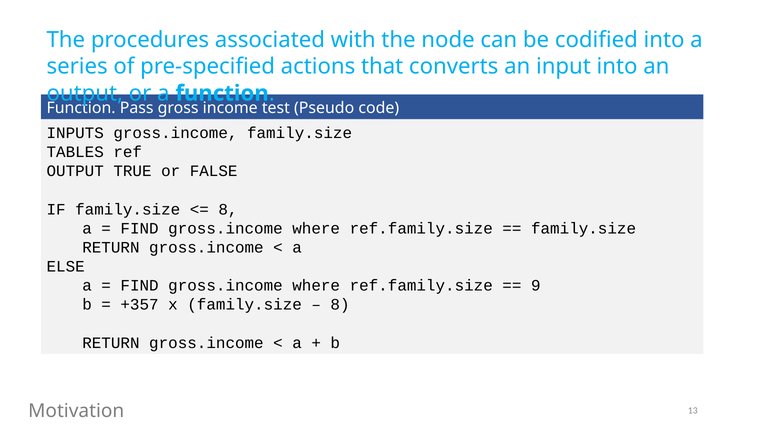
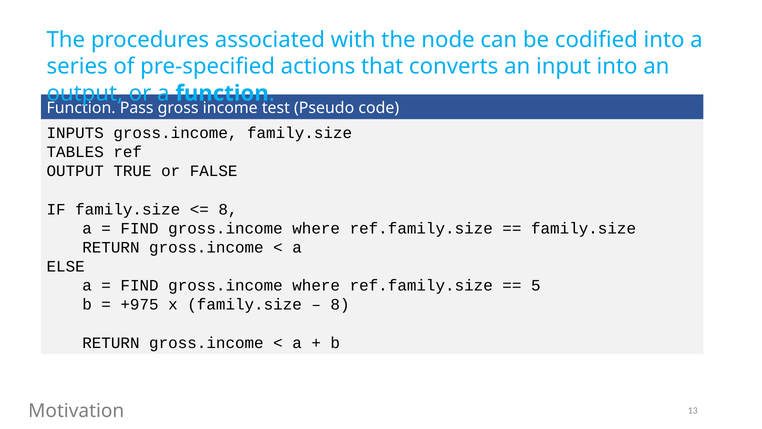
9: 9 -> 5 (536, 285)
+357: +357 -> +975 (140, 304)
